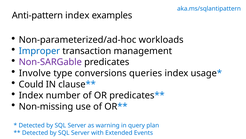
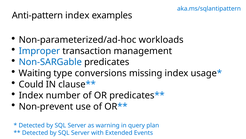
Non-SARGable colour: purple -> blue (50, 62)
Involve: Involve -> Waiting (35, 73)
queries: queries -> missing (146, 73)
Non-missing: Non-missing -> Non-prevent (46, 106)
